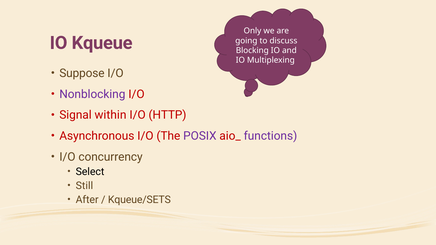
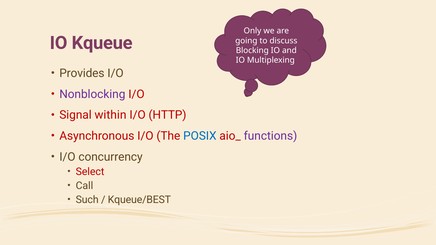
Suppose: Suppose -> Provides (82, 73)
POSIX colour: purple -> blue (200, 136)
Select colour: black -> red (90, 172)
Still: Still -> Call (84, 186)
After: After -> Such (87, 200)
Kqueue/SETS: Kqueue/SETS -> Kqueue/BEST (139, 200)
